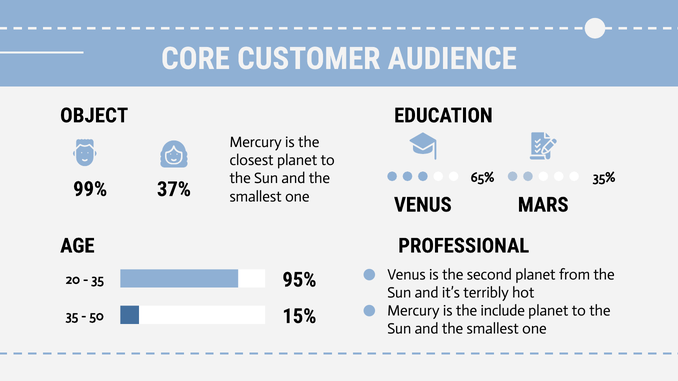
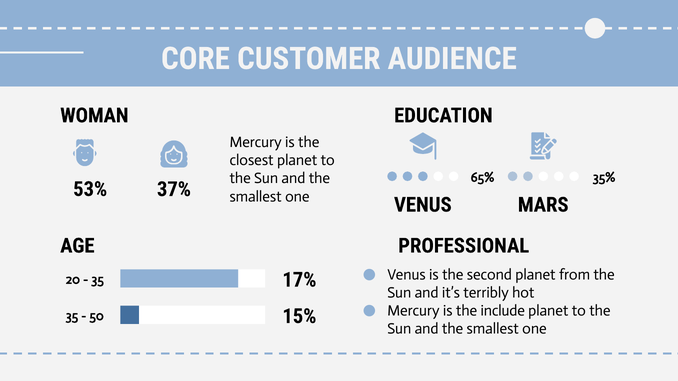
OBJECT: OBJECT -> WOMAN (94, 116)
99%: 99% -> 53% (90, 189)
95%: 95% -> 17% (299, 280)
